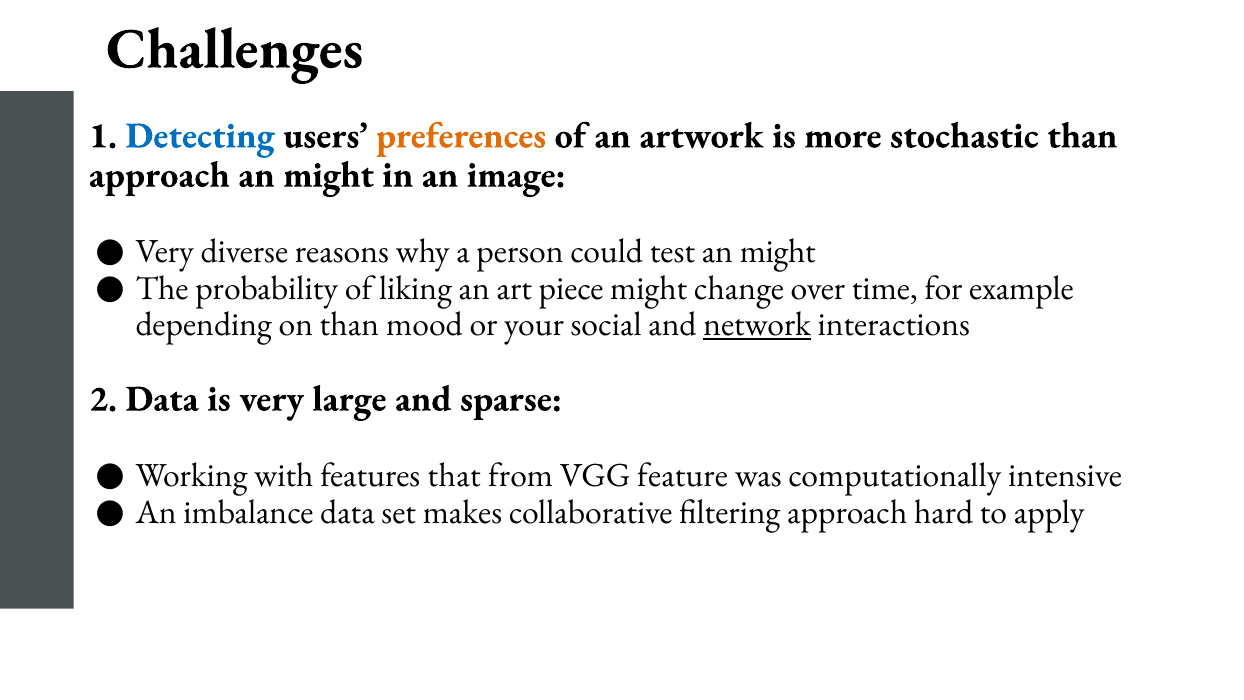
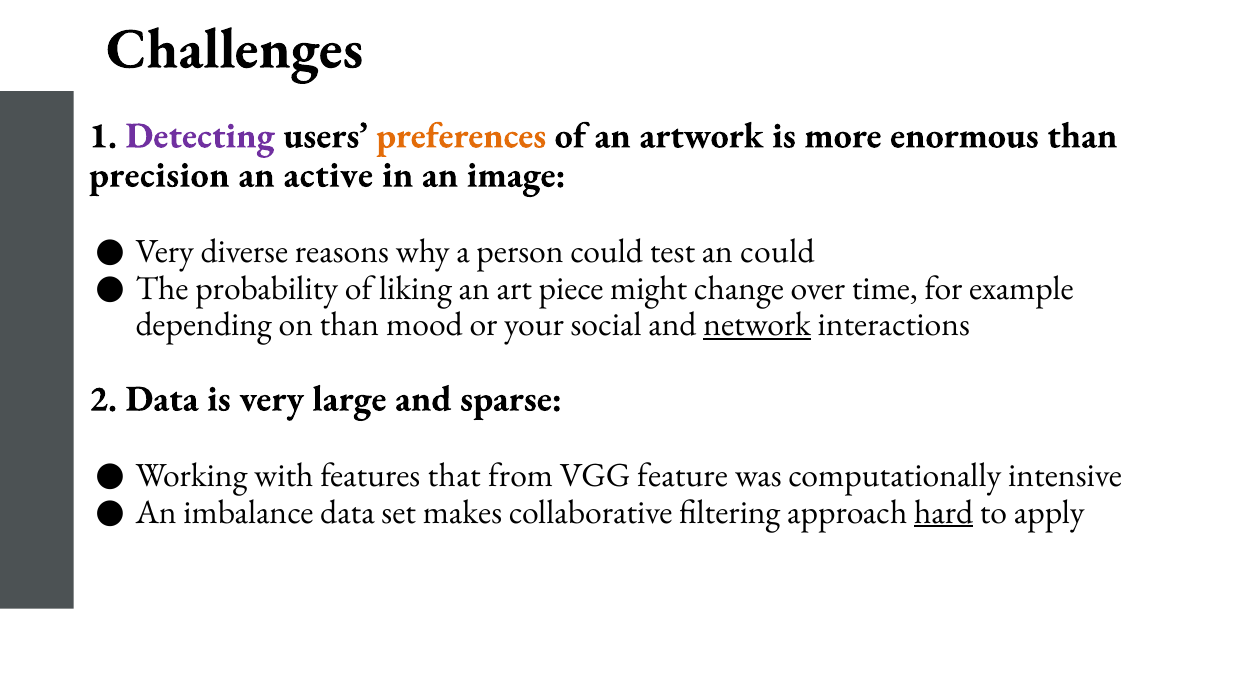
Detecting colour: blue -> purple (200, 135)
stochastic: stochastic -> enormous (964, 135)
approach: approach -> precision (159, 175)
might: might -> active (328, 175)
might: might -> could (777, 252)
hard underline: none -> present (944, 512)
